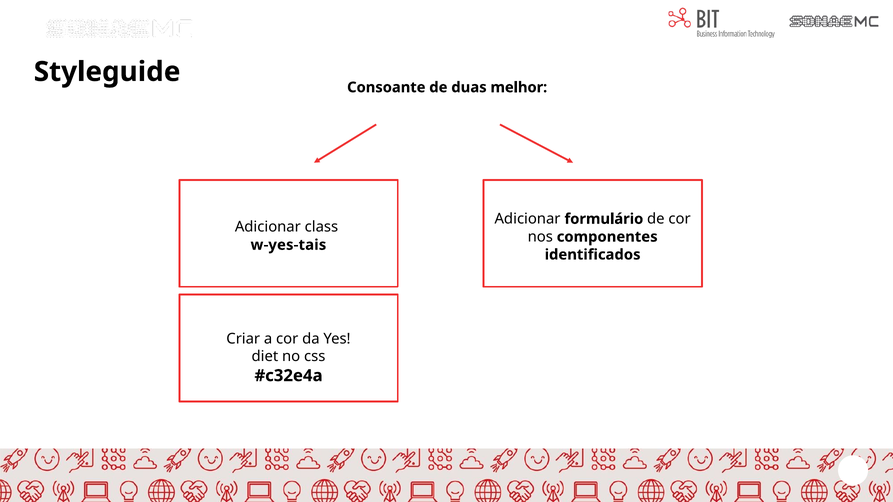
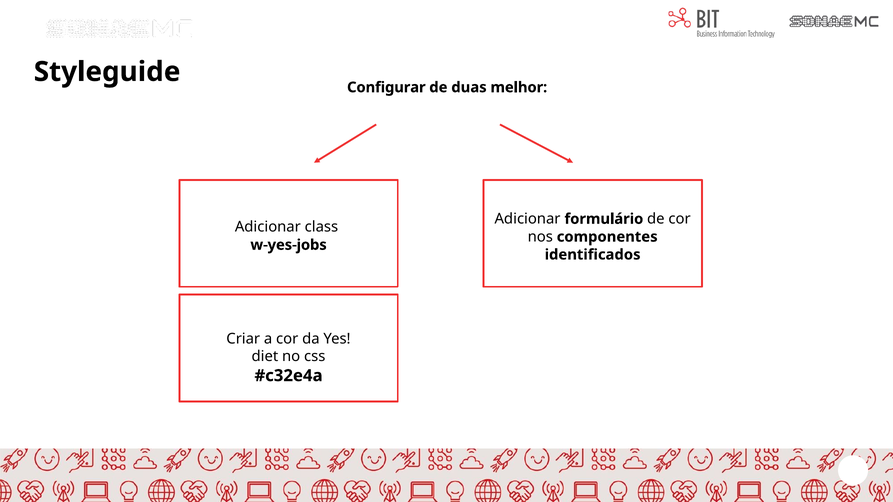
Consoante: Consoante -> Configurar (386, 87)
w-yes-tais: w-yes-tais -> w-yes-jobs (289, 245)
